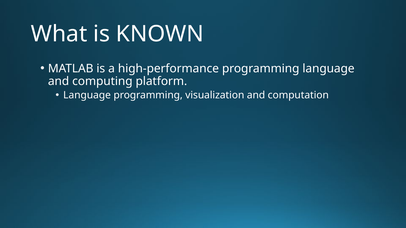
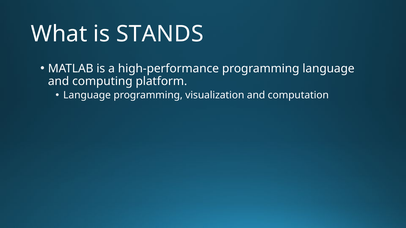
KNOWN: KNOWN -> STANDS (160, 34)
